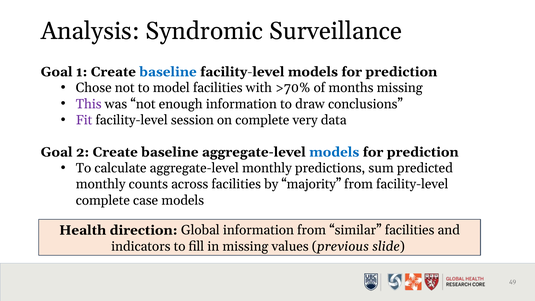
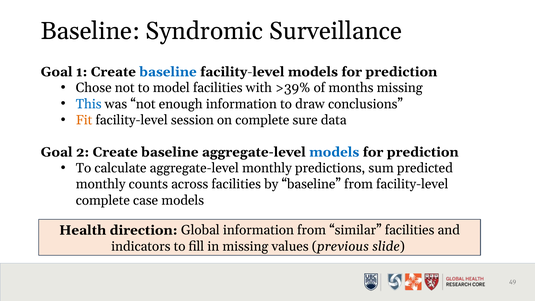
Analysis: Analysis -> Baseline (90, 31)
>70%: >70% -> >39% (293, 88)
This colour: purple -> blue (89, 104)
Fit colour: purple -> orange (84, 120)
very: very -> sure (305, 120)
by majority: majority -> baseline (311, 184)
